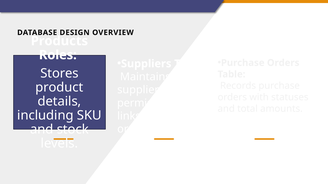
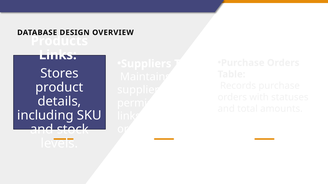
Roles: Roles -> Links (58, 55)
